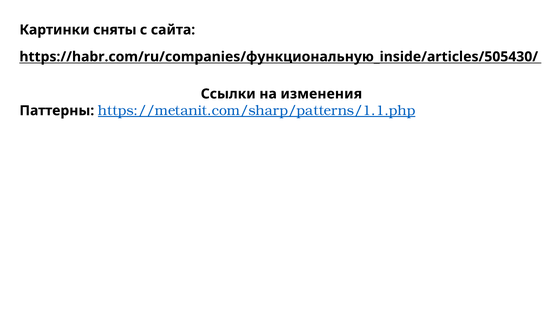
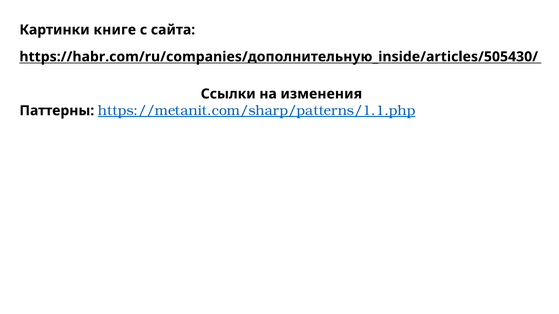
сняты: сняты -> книге (115, 30)
https://habr.com/ru/companies/функциональную_inside/articles/505430/: https://habr.com/ru/companies/функциональную_inside/articles/505430/ -> https://habr.com/ru/companies/дополнительную_inside/articles/505430/ (279, 57)
